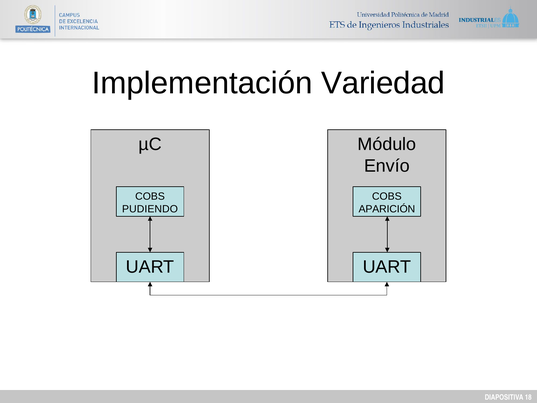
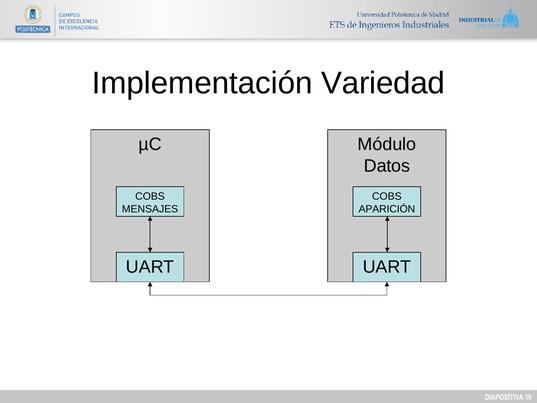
Envío: Envío -> Datos (387, 166)
PUDIENDO: PUDIENDO -> MENSAJES (150, 209)
